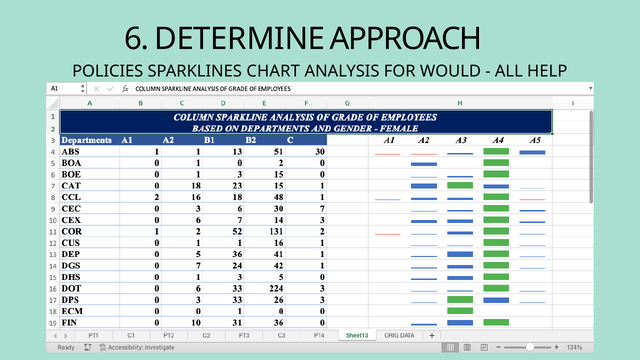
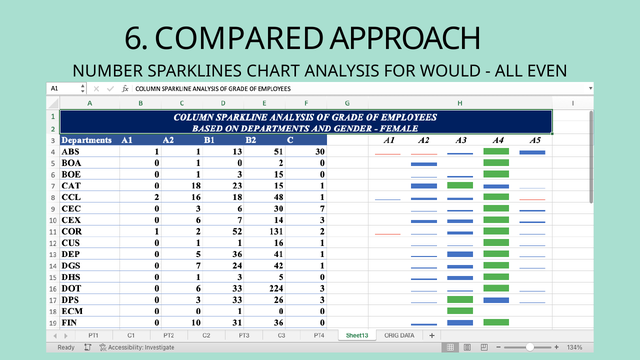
DETERMINE: DETERMINE -> COMPARED (240, 39)
POLICIES: POLICIES -> NUMBER (108, 71)
HELP: HELP -> EVEN (547, 71)
